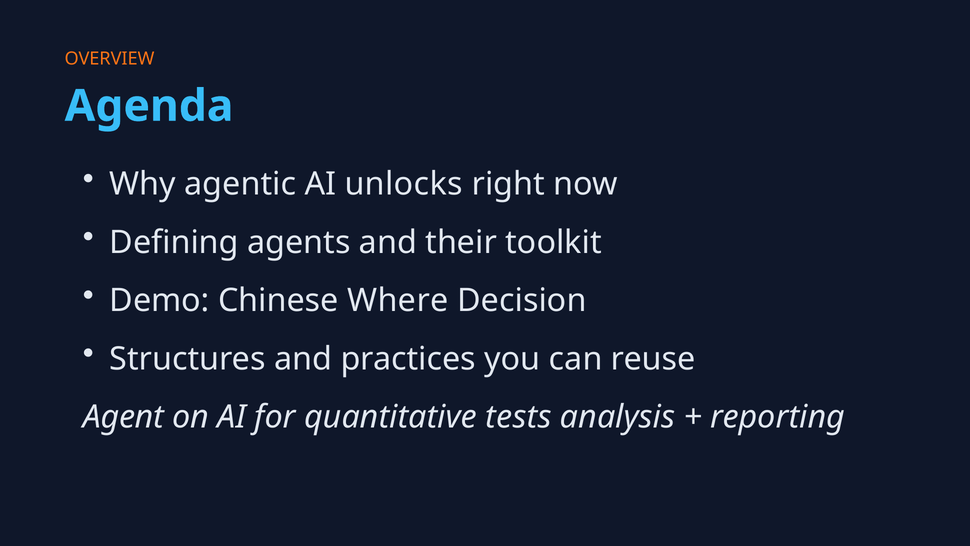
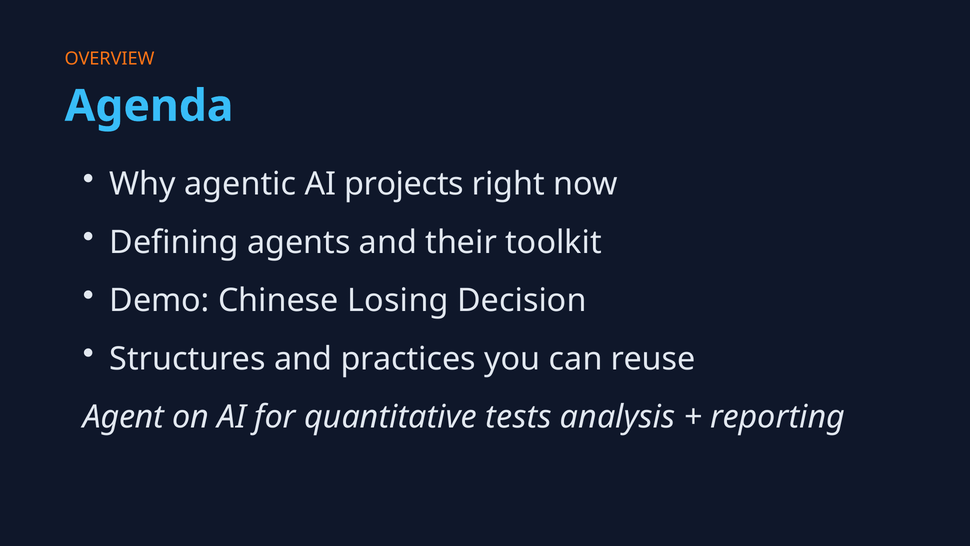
unlocks: unlocks -> projects (404, 184)
Where: Where -> Losing (398, 300)
